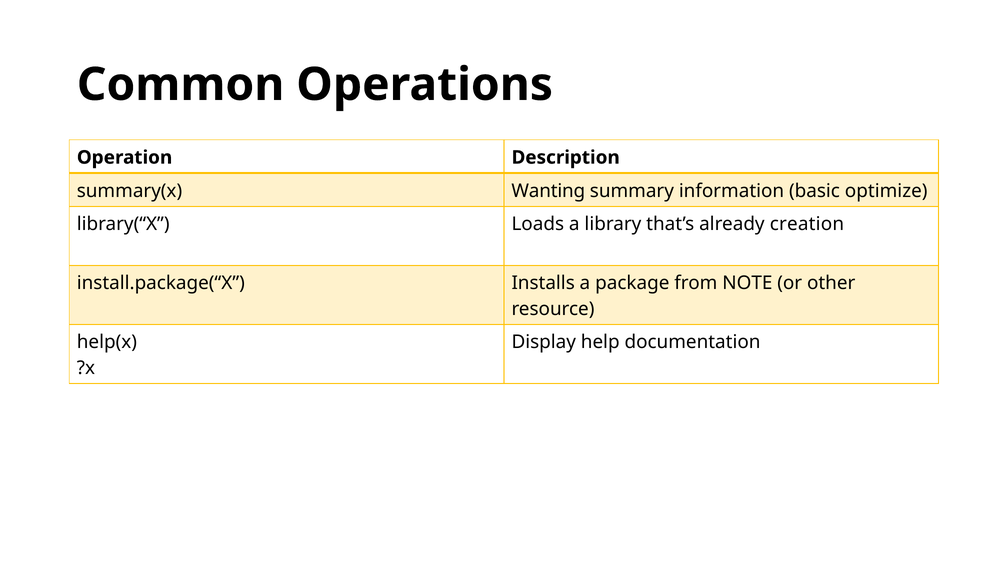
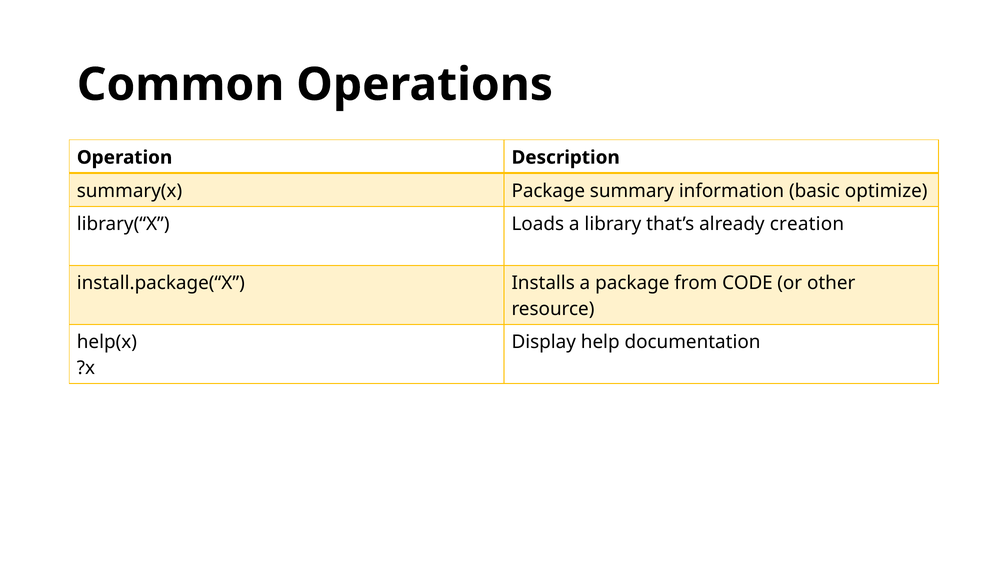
summary(x Wanting: Wanting -> Package (548, 191)
NOTE: NOTE -> CODE (747, 283)
